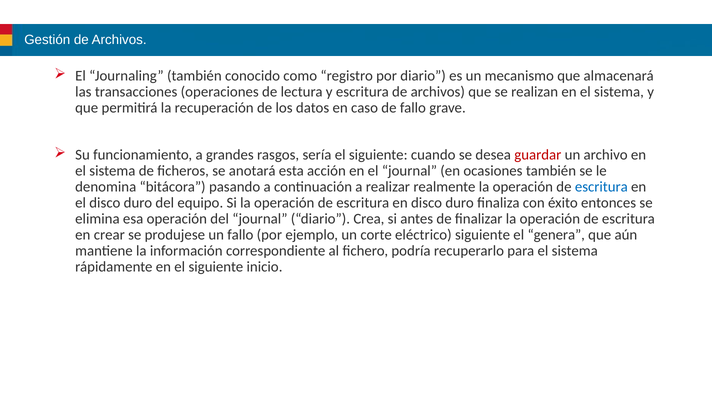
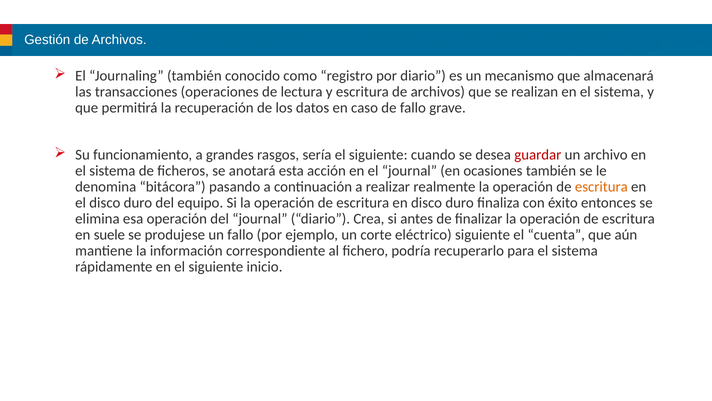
escritura colour: blue -> orange (601, 187)
crear: crear -> suele (109, 235)
genera: genera -> cuenta (556, 235)
